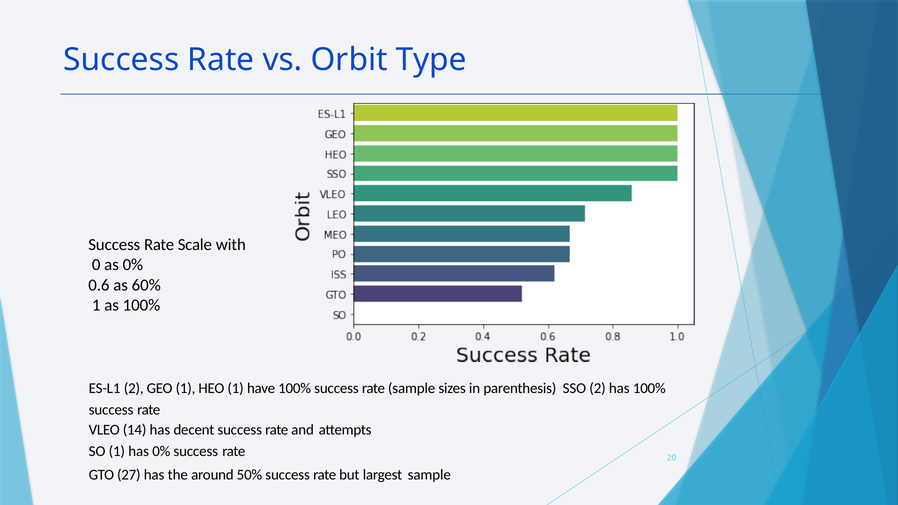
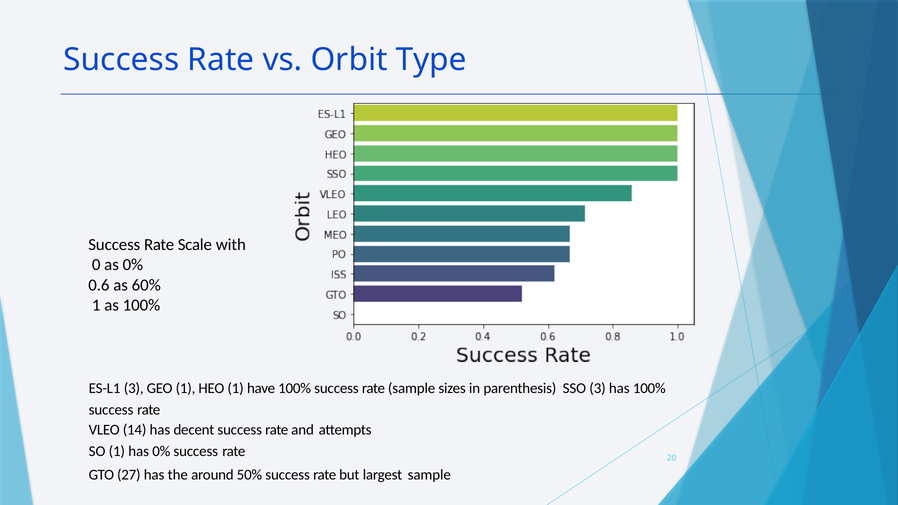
ES-L1 2: 2 -> 3 (134, 388)
SSO 2: 2 -> 3 (598, 388)
